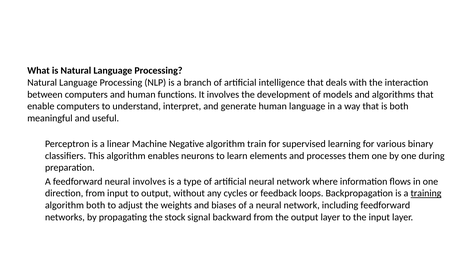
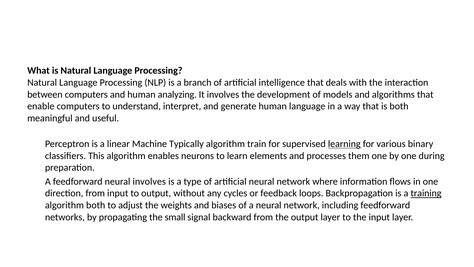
functions: functions -> analyzing (177, 94)
Negative: Negative -> Typically (186, 144)
learning underline: none -> present (344, 144)
stock: stock -> small (175, 217)
